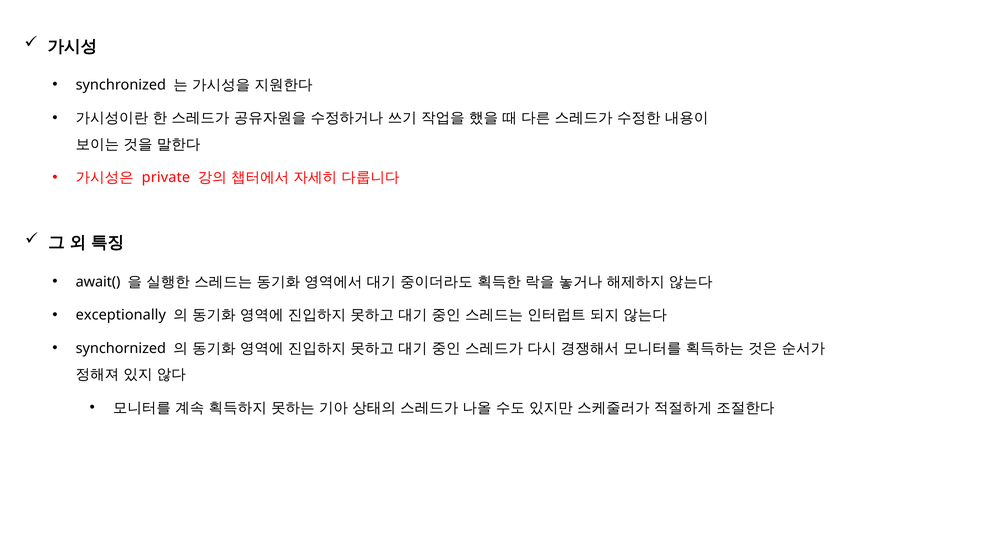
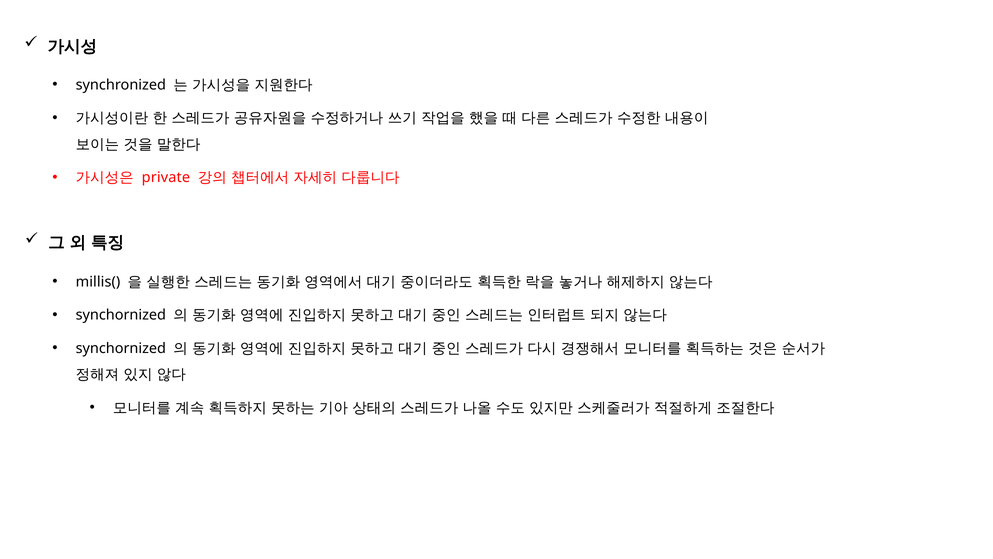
await(: await( -> millis( (98, 282)
exceptionally: exceptionally -> synchornized (121, 315)
